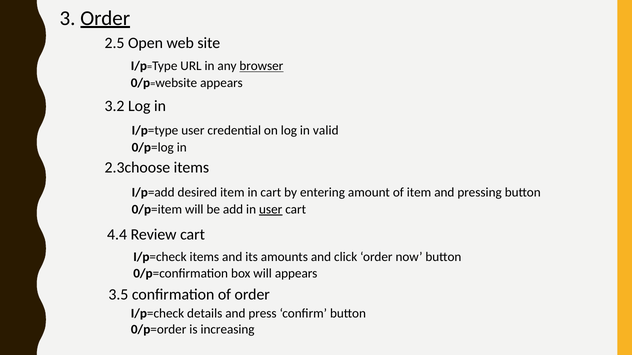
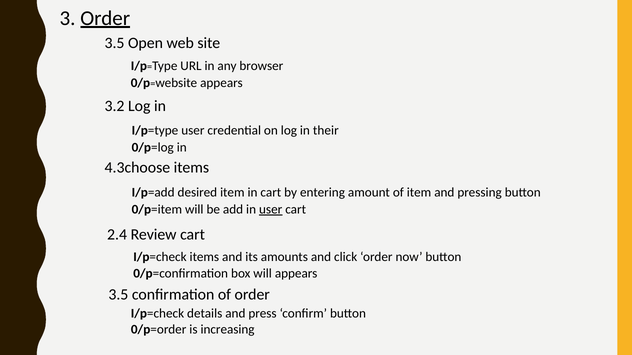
2.5: 2.5 -> 3.5 (114, 43)
browser underline: present -> none (261, 66)
valid: valid -> their (326, 131)
2.3choose: 2.3choose -> 4.3choose (137, 168)
4.4: 4.4 -> 2.4 (117, 235)
